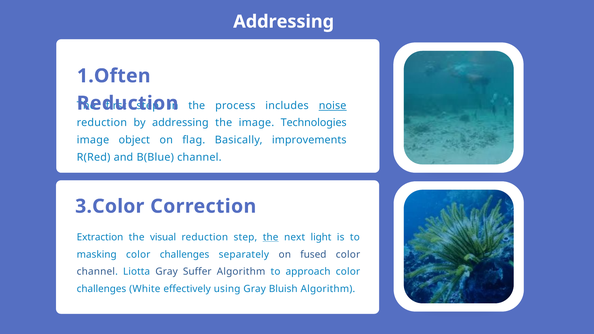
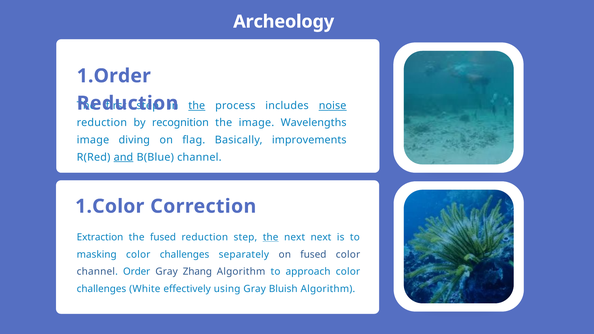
Addressing: Addressing -> Archeology (284, 22)
1.Often: 1.Often -> 1.Order (114, 76)
the underline: none -> present (197, 106)
by addressing: addressing -> recognition (180, 123)
Technologies: Technologies -> Wavelengths (314, 123)
object: object -> diving (134, 140)
and underline: none -> present (123, 157)
3.Color: 3.Color -> 1.Color (110, 206)
the visual: visual -> fused (163, 237)
next light: light -> next (321, 237)
Liotta: Liotta -> Order (137, 272)
Suffer: Suffer -> Zhang (197, 272)
